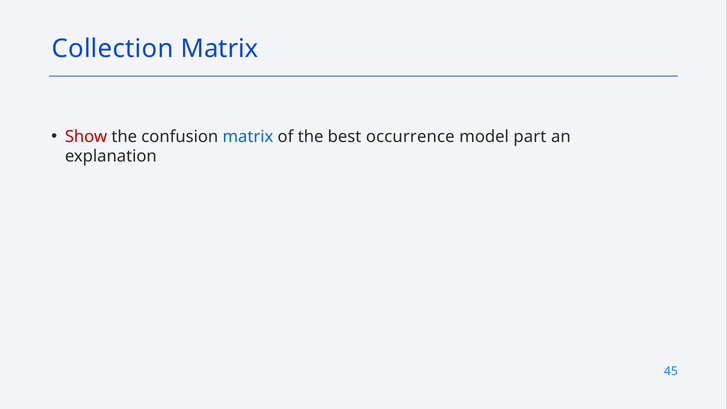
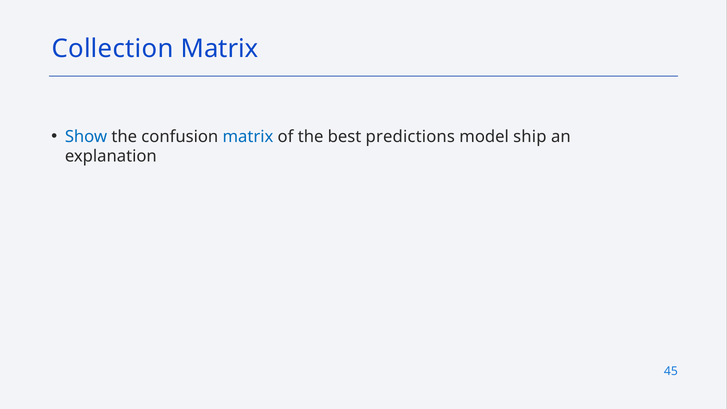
Show colour: red -> blue (86, 137)
occurrence: occurrence -> predictions (410, 137)
part: part -> ship (530, 137)
